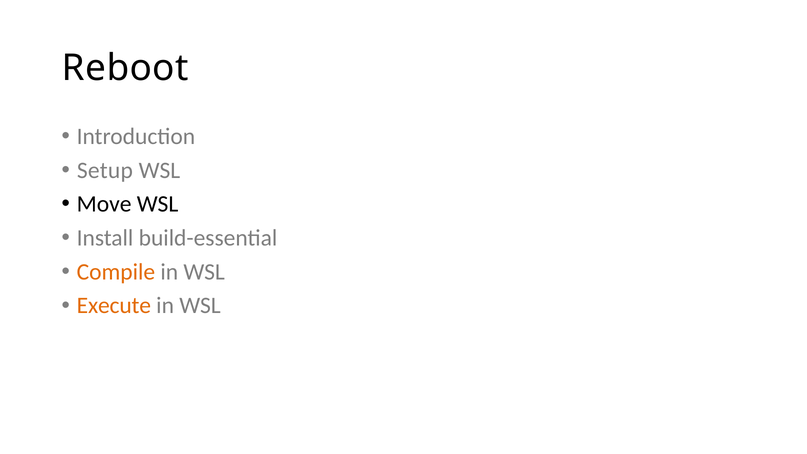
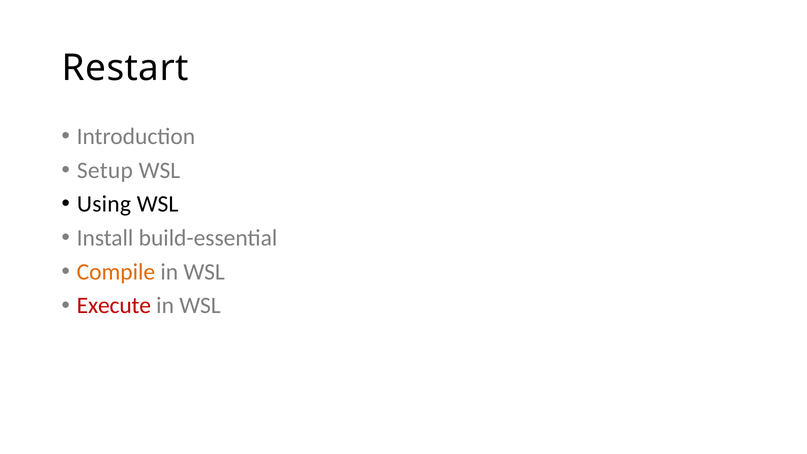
Reboot: Reboot -> Restart (125, 68)
Move: Move -> Using (104, 204)
Execute colour: orange -> red (114, 306)
